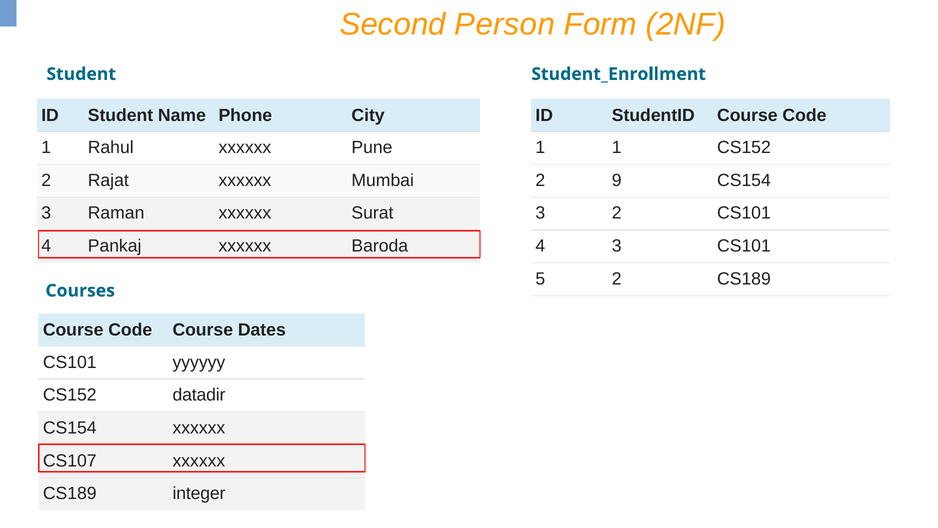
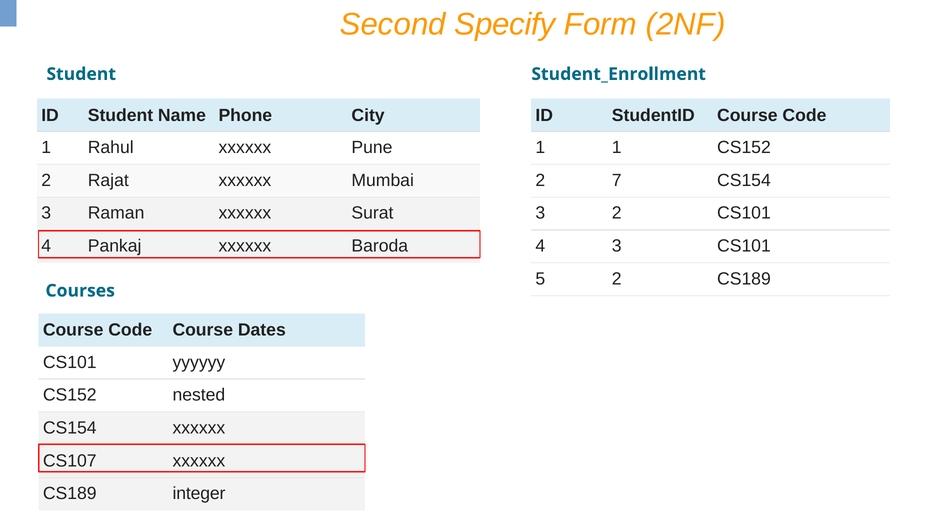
Person: Person -> Specify (505, 24)
9: 9 -> 7 (617, 180)
datadir: datadir -> nested (199, 395)
